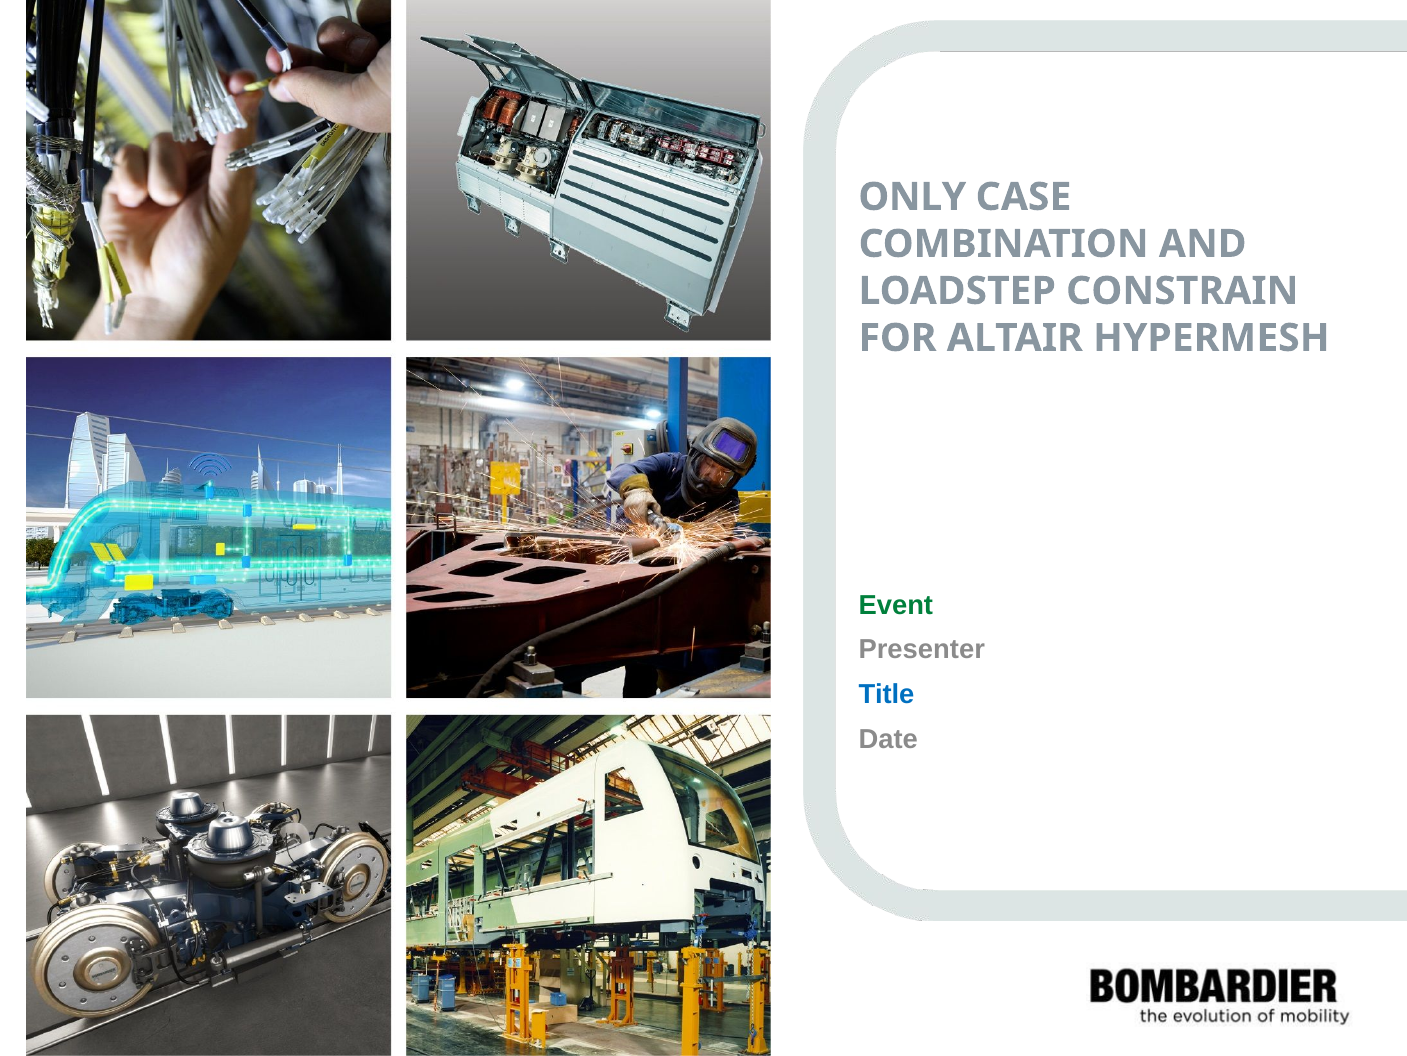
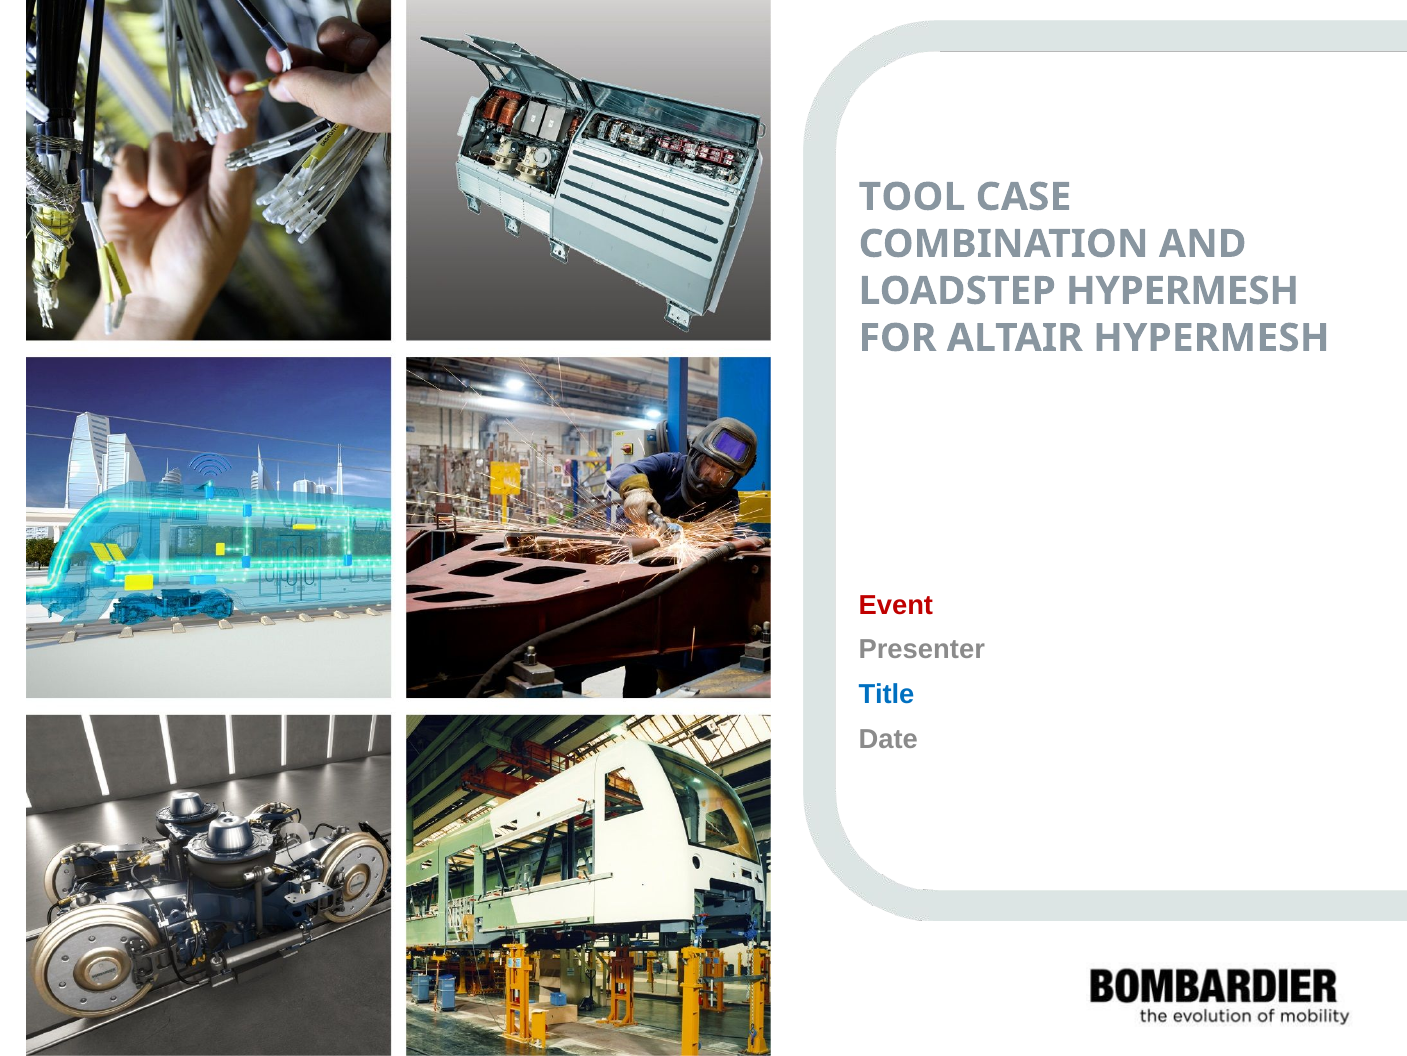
ONLY: ONLY -> TOOL (912, 197)
LOADSTEP CONSTRAIN: CONSTRAIN -> HYPERMESH (1183, 291)
Event colour: green -> red (896, 605)
